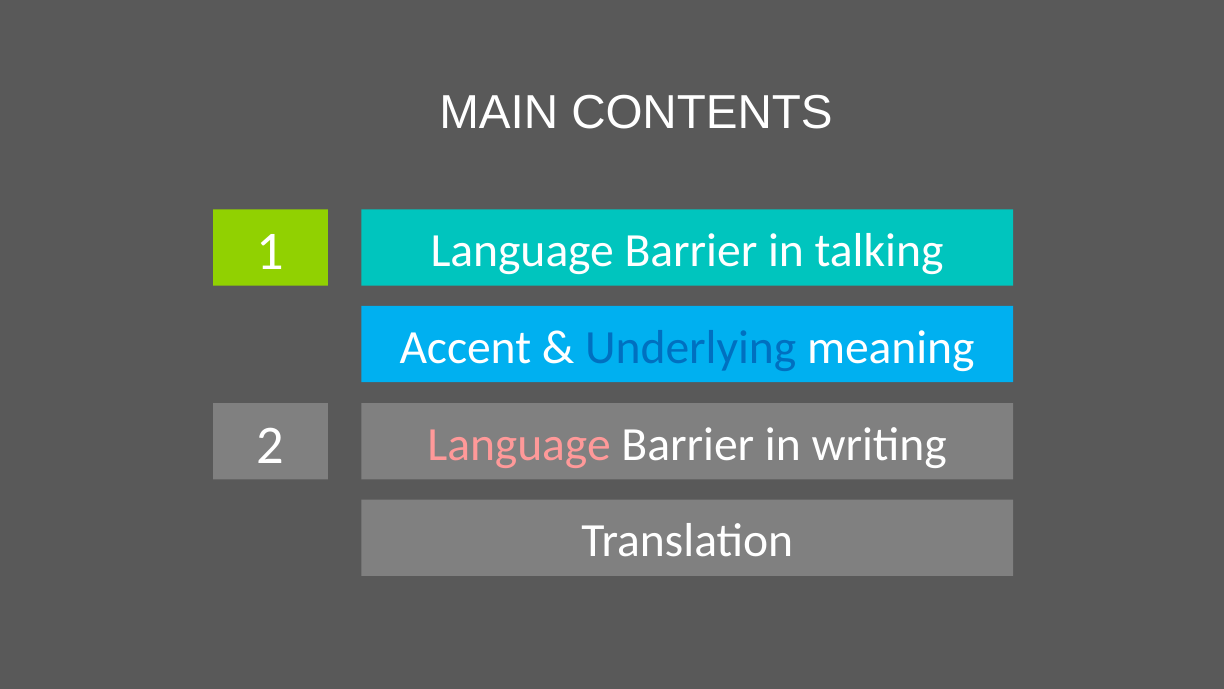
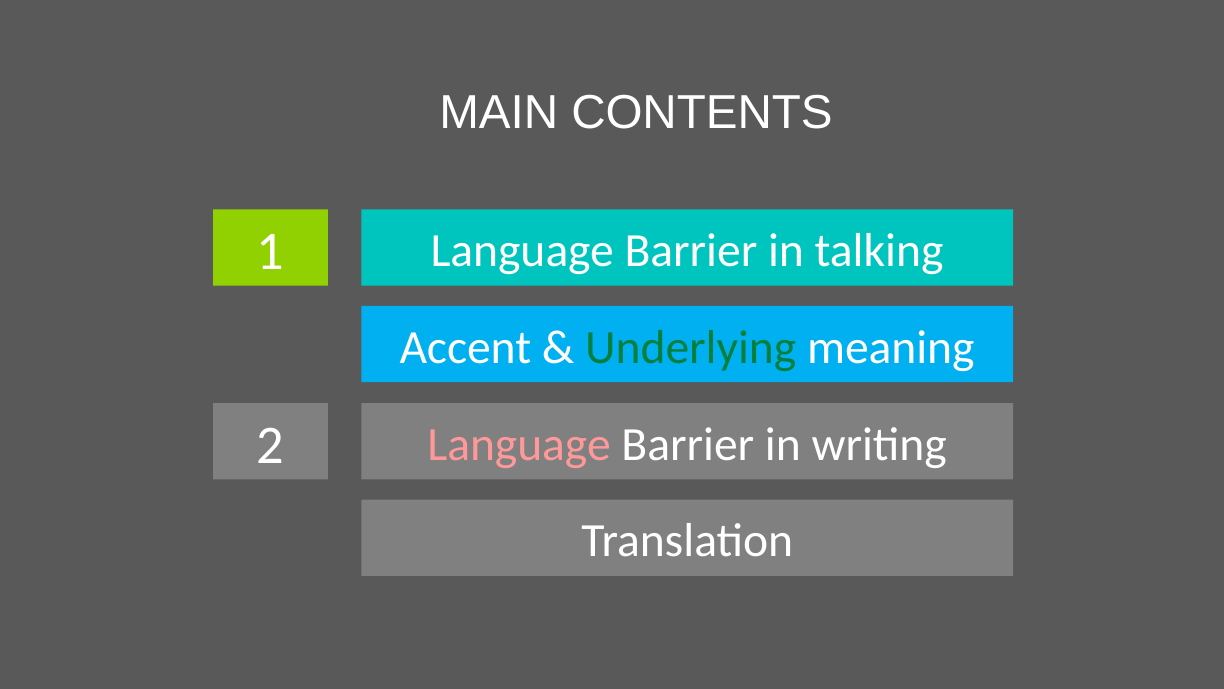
Underlying colour: blue -> green (691, 347)
